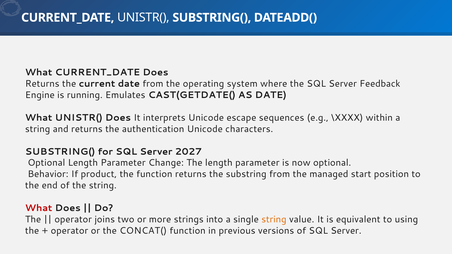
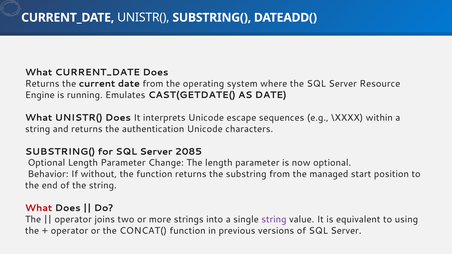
Feedback: Feedback -> Resource (380, 84)
2027: 2027 -> 2085 (188, 152)
product: product -> without (99, 174)
string colour: orange -> purple (274, 220)
